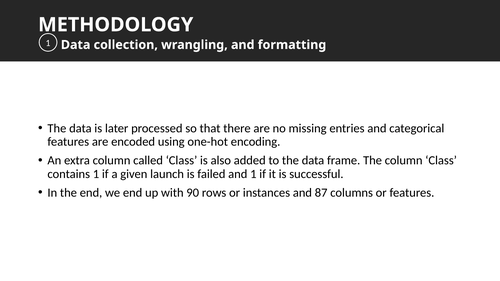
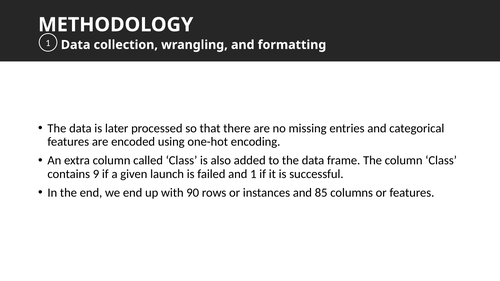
contains 1: 1 -> 9 (96, 174)
87: 87 -> 85 (321, 193)
